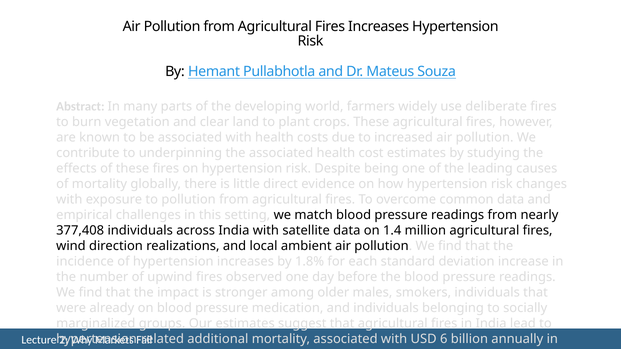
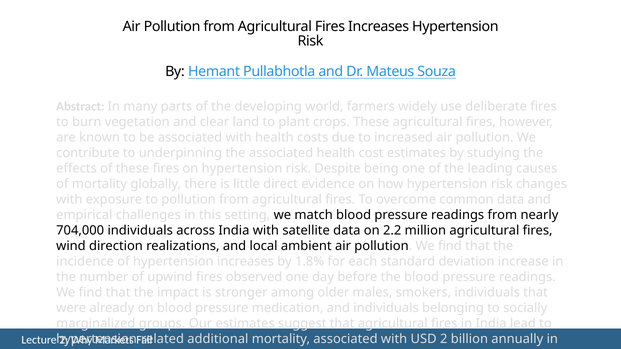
377,408: 377,408 -> 704,000 (80, 231)
1.4: 1.4 -> 2.2 (392, 231)
USD 6: 6 -> 2 (444, 339)
